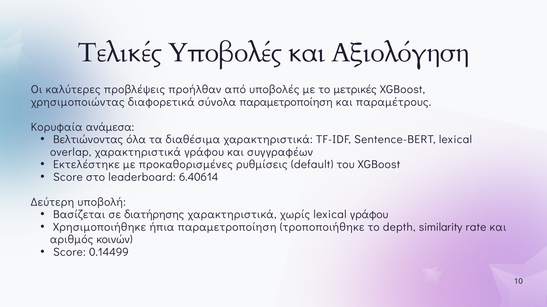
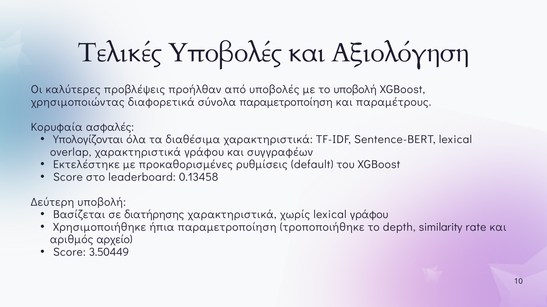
το μετρικές: μετρικές -> υποβολή (355, 90)
ανάμεσα: ανάμεσα -> ασφαλές (110, 127)
Βελτιώνοντας: Βελτιώνοντας -> Υπολογίζονται (88, 140)
6.40614: 6.40614 -> 0.13458 (199, 177)
κοινών: κοινών -> αρχείο (114, 240)
0.14499: 0.14499 -> 3.50449 (109, 253)
